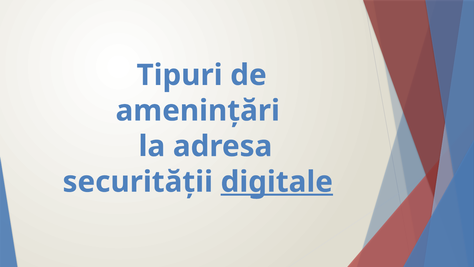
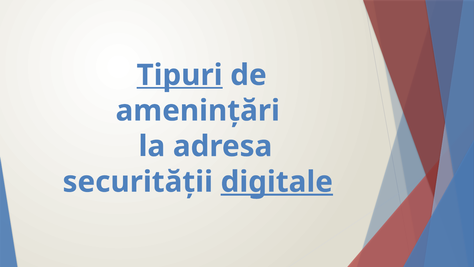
Tipuri underline: none -> present (180, 75)
